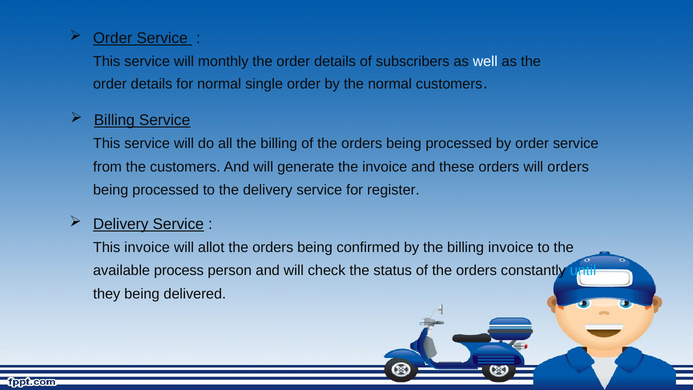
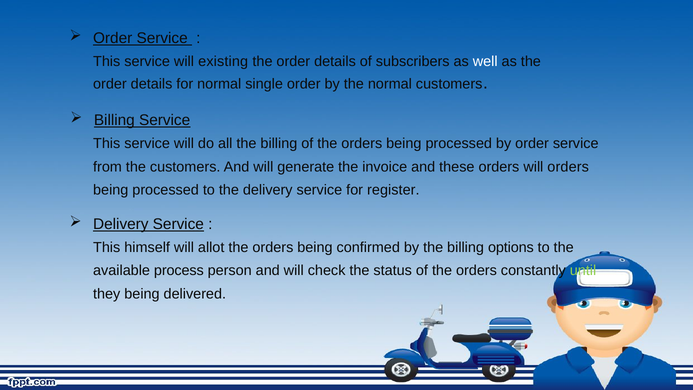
monthly: monthly -> existing (223, 62)
This invoice: invoice -> himself (147, 248)
billing invoice: invoice -> options (511, 248)
until colour: light blue -> light green (583, 271)
